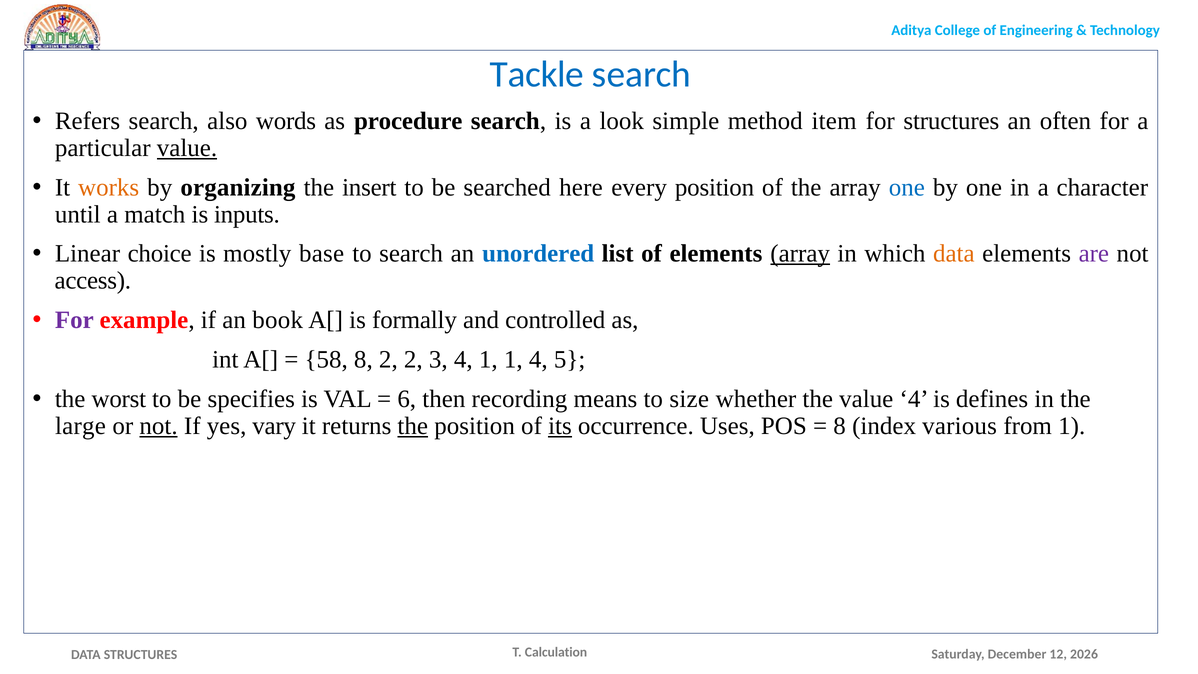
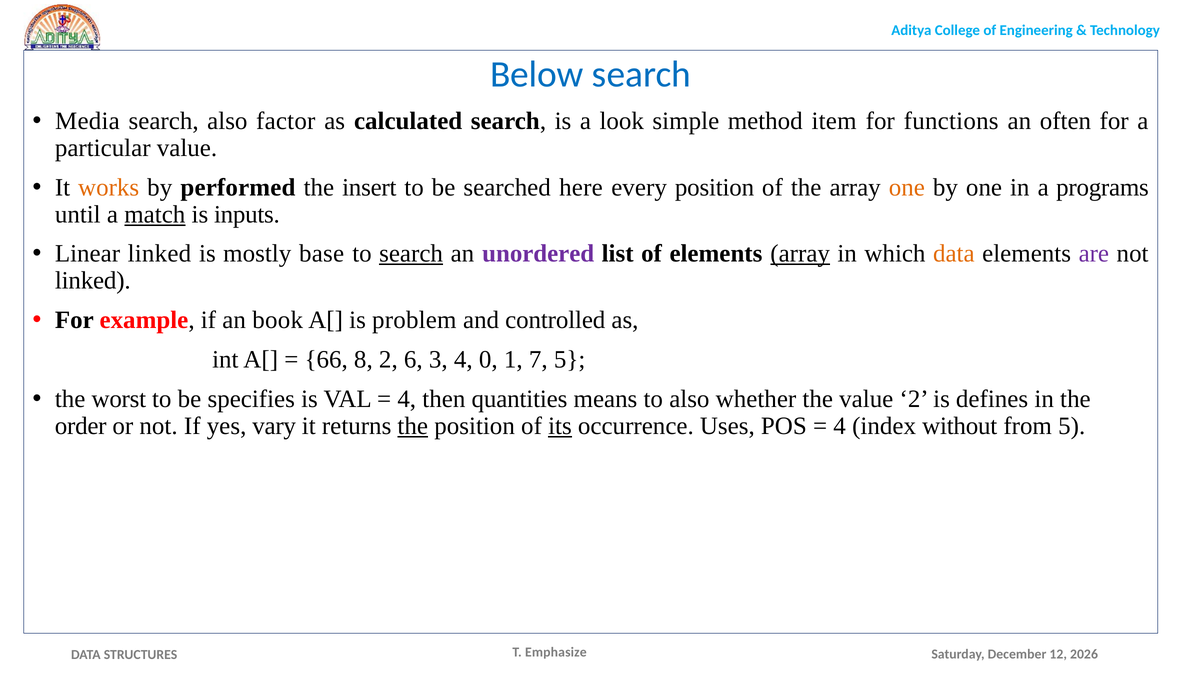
Tackle: Tackle -> Below (537, 75)
Refers: Refers -> Media (87, 121)
words: words -> factor (286, 121)
procedure: procedure -> calculated (408, 121)
for structures: structures -> functions (951, 121)
value underline: present -> none (187, 148)
organizing: organizing -> performed (238, 187)
one colour: blue -> orange (907, 187)
character: character -> programs (1102, 187)
match underline: none -> present (155, 214)
Linear choice: choice -> linked (159, 254)
search underline: none -> present (411, 254)
unordered colour: blue -> purple (538, 254)
access: access -> linked (93, 281)
For colour: purple -> black (74, 320)
formally: formally -> problem (414, 320)
58: 58 -> 66 (326, 360)
2 2: 2 -> 6 (413, 360)
4 1: 1 -> 0 (488, 360)
1 4: 4 -> 7 (538, 360)
6: 6 -> 4 (407, 399)
recording: recording -> quantities (519, 399)
to size: size -> also (689, 399)
value 4: 4 -> 2 (914, 399)
large: large -> order (81, 426)
not underline: present -> none (159, 426)
8: 8 -> 4 (840, 426)
various: various -> without (960, 426)
from 1: 1 -> 5 (1072, 426)
Calculation: Calculation -> Emphasize (556, 652)
